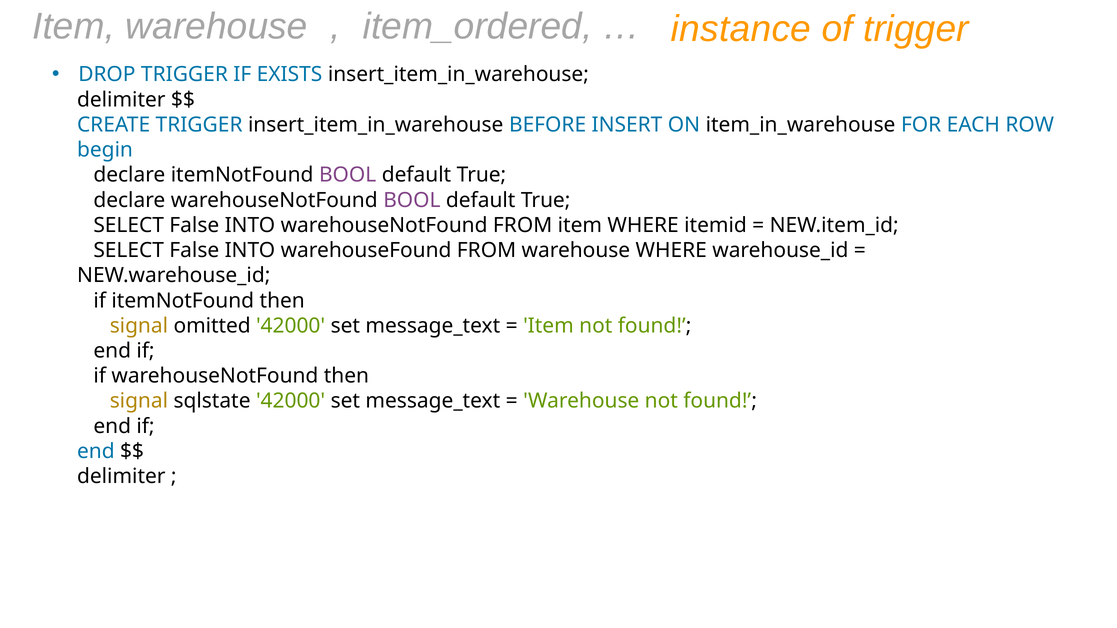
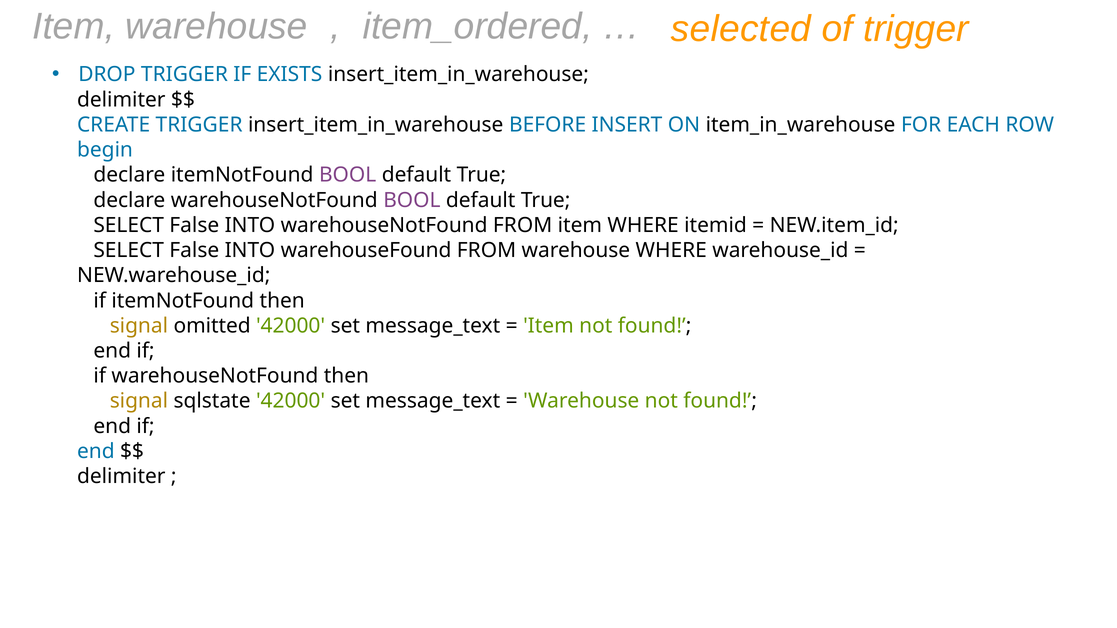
instance: instance -> selected (741, 29)
